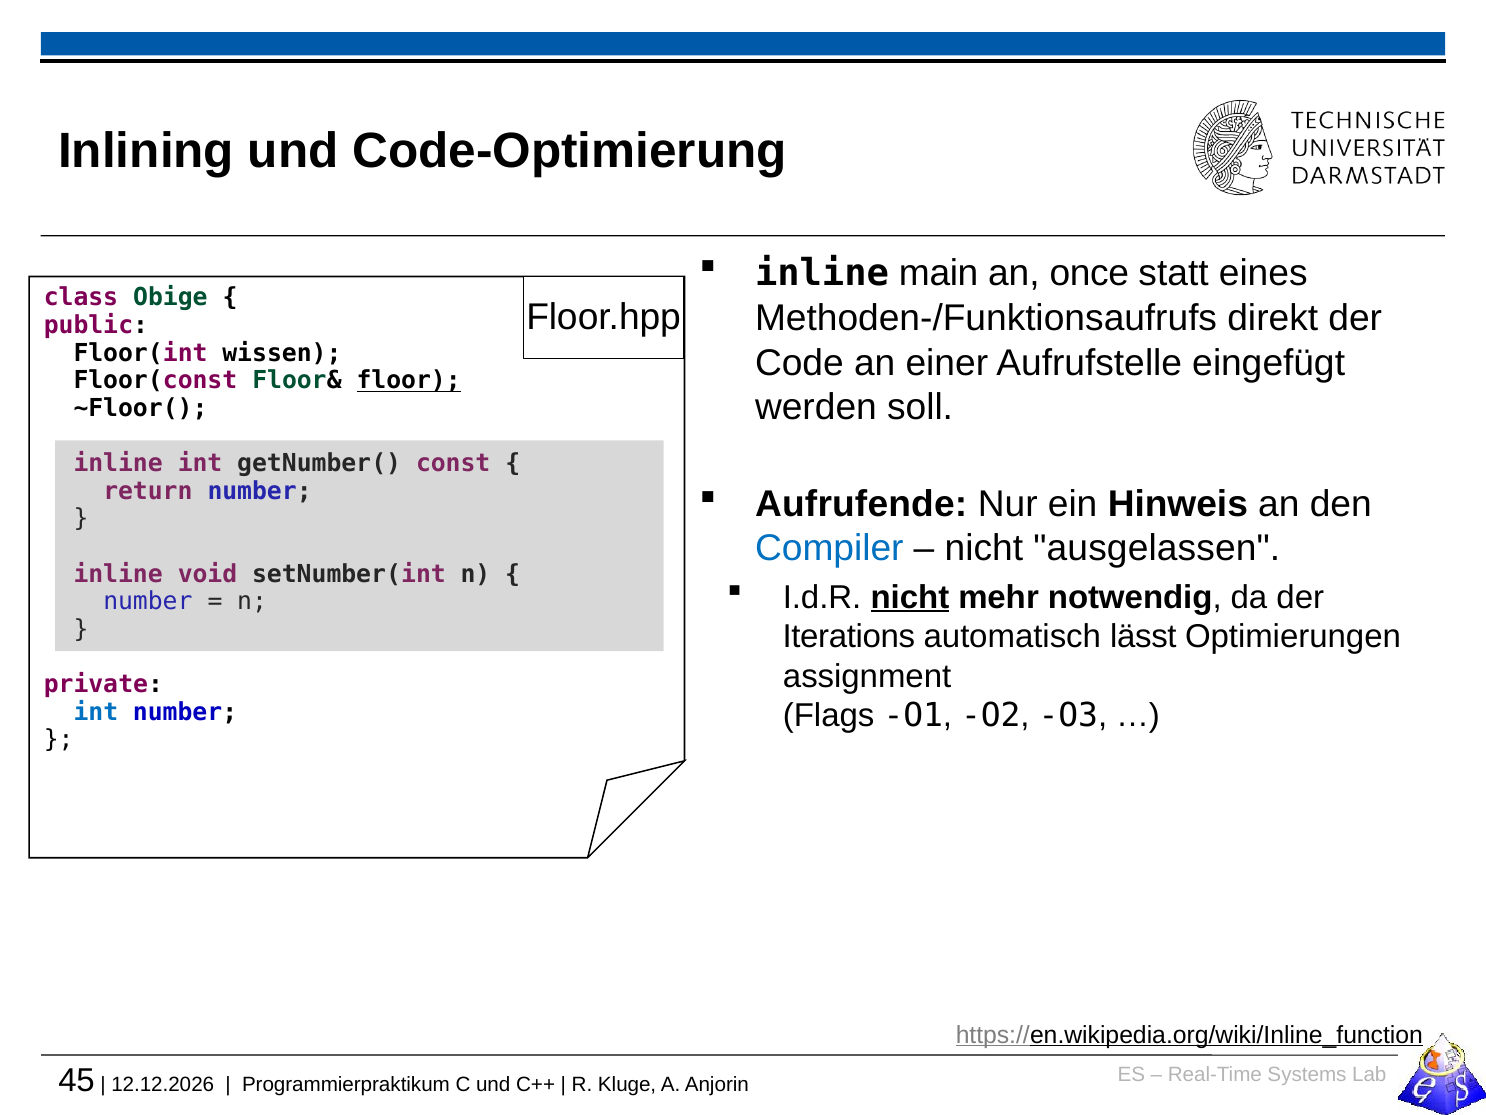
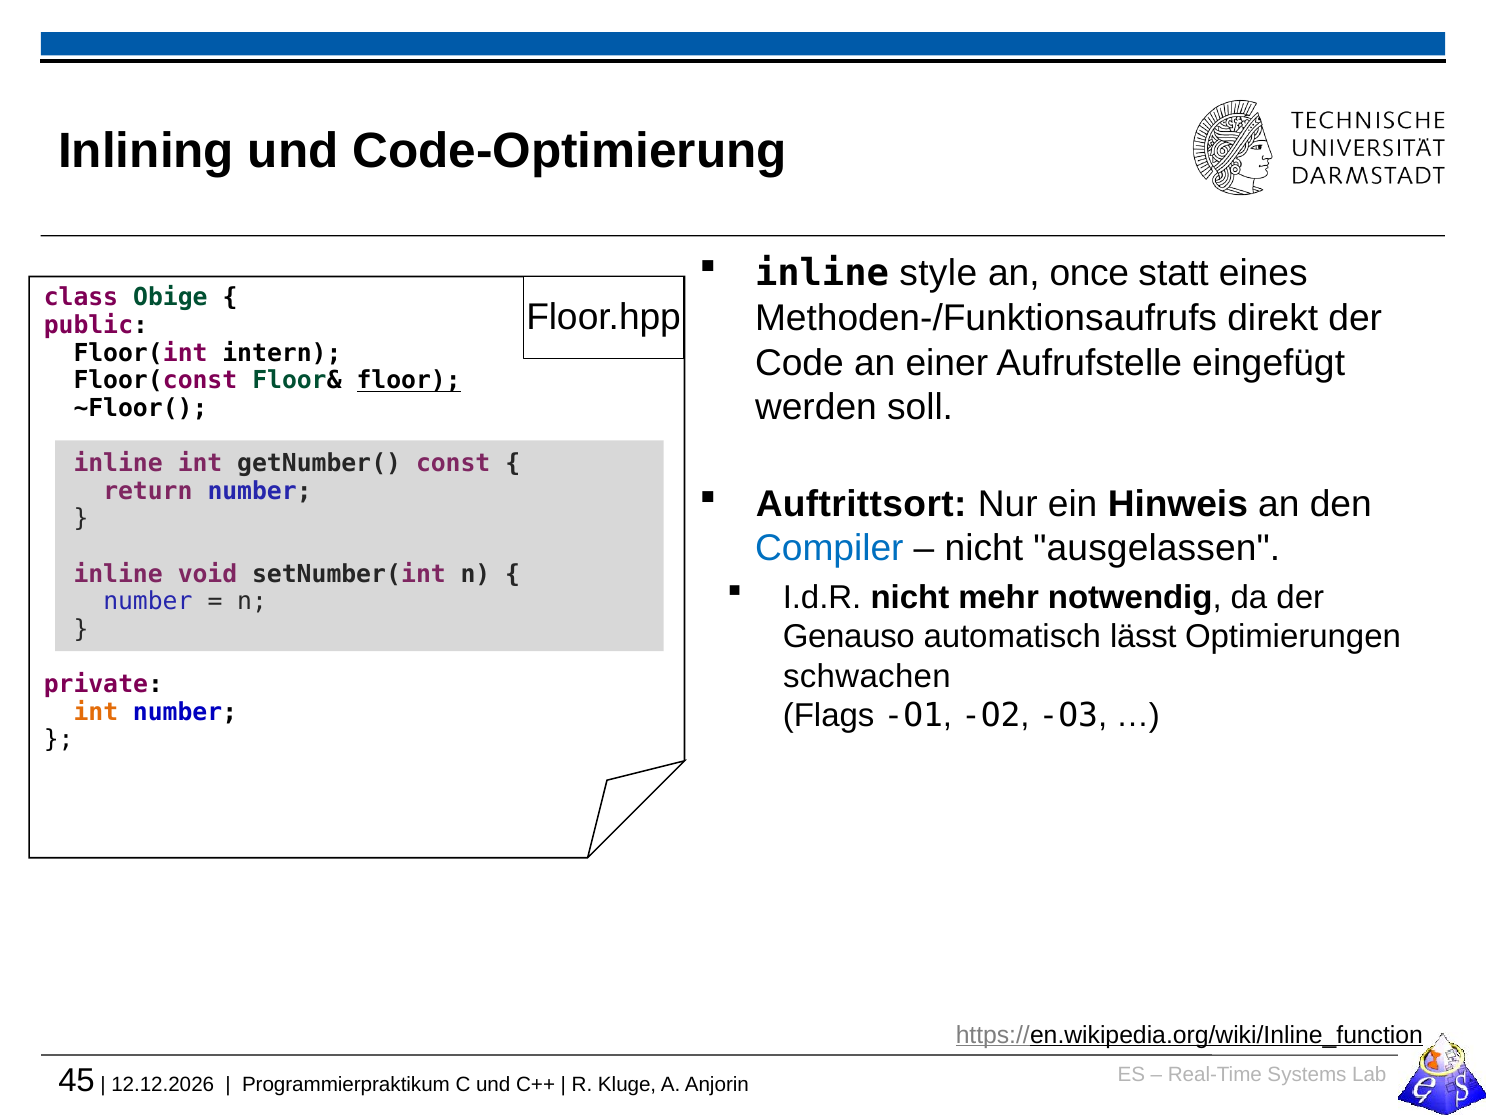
main: main -> style (938, 274)
wissen: wissen -> intern (282, 353)
Aufrufende: Aufrufende -> Auftrittsort (861, 504)
nicht underline: present -> none (910, 597)
Iterations: Iterations -> Genauso (849, 636)
assignment: assignment -> schwachen (867, 676)
int colour: blue -> orange (96, 712)
